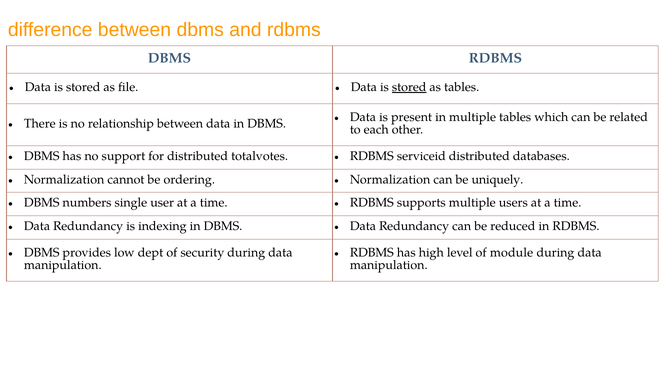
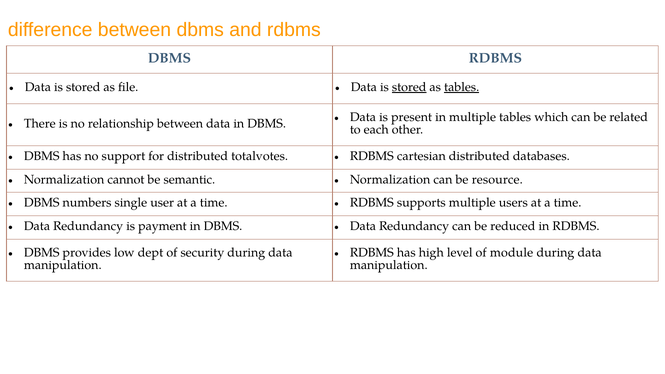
tables underline: none -> present (462, 87)
serviceid: serviceid -> cartesian (421, 156)
ordering: ordering -> semantic (189, 179)
uniquely: uniquely -> resource (497, 179)
indexing: indexing -> payment (162, 226)
